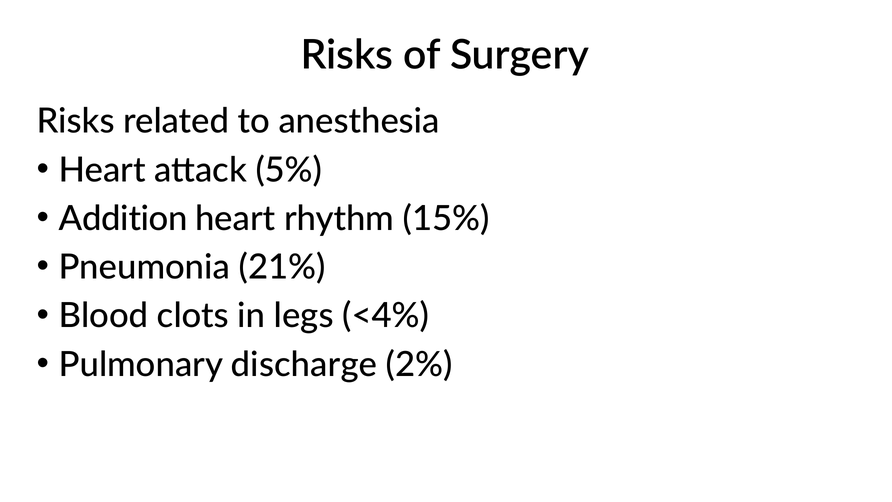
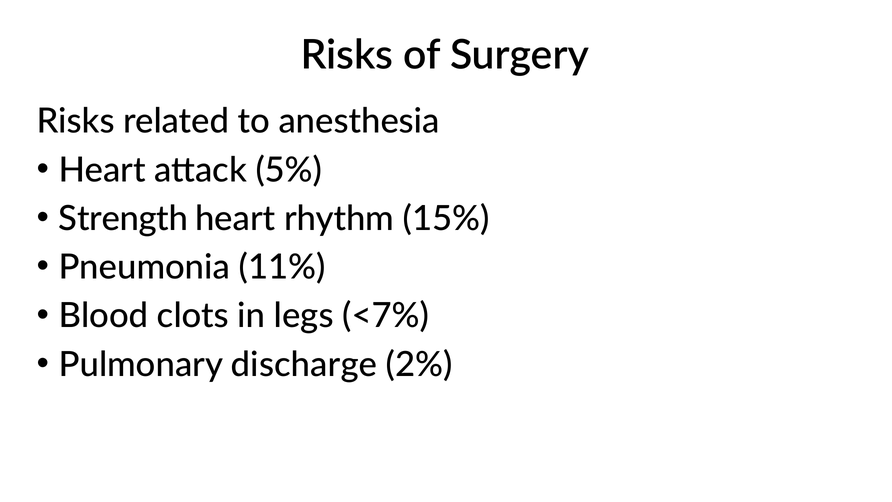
Addition: Addition -> Strength (123, 219)
21%: 21% -> 11% (282, 267)
<4%: <4% -> <7% (386, 316)
